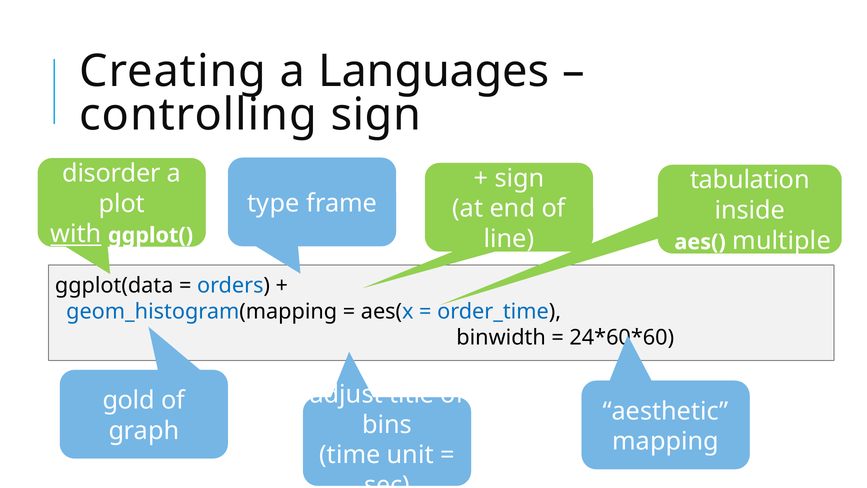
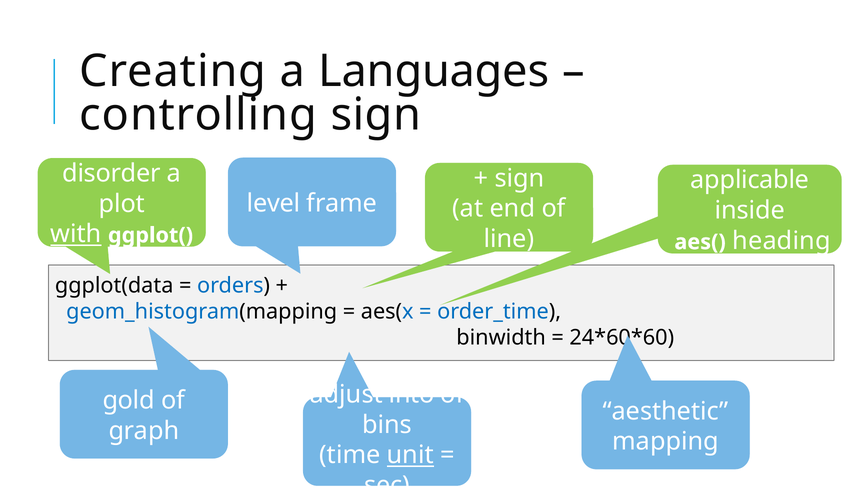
tabulation: tabulation -> applicable (750, 180)
type: type -> level (274, 203)
multiple: multiple -> heading (782, 241)
title: title -> into (412, 394)
unit underline: none -> present (410, 455)
